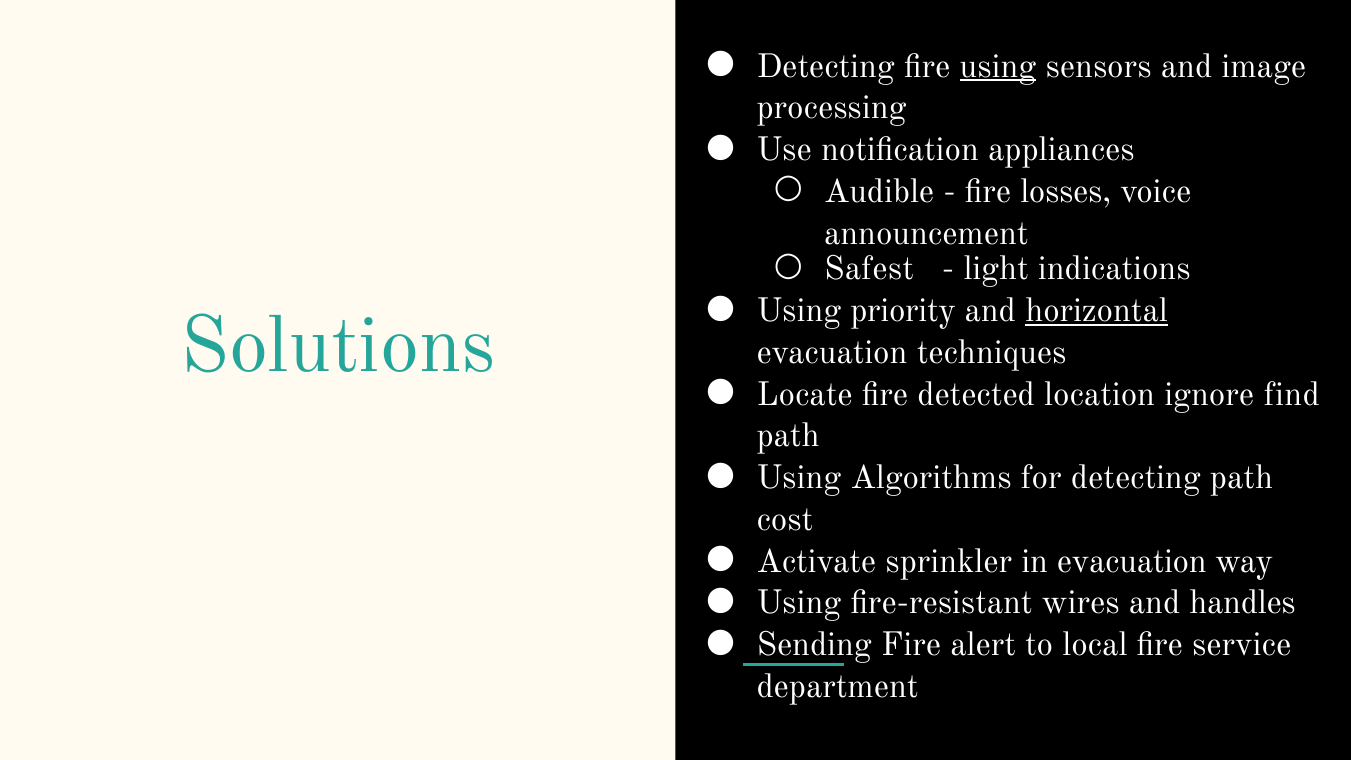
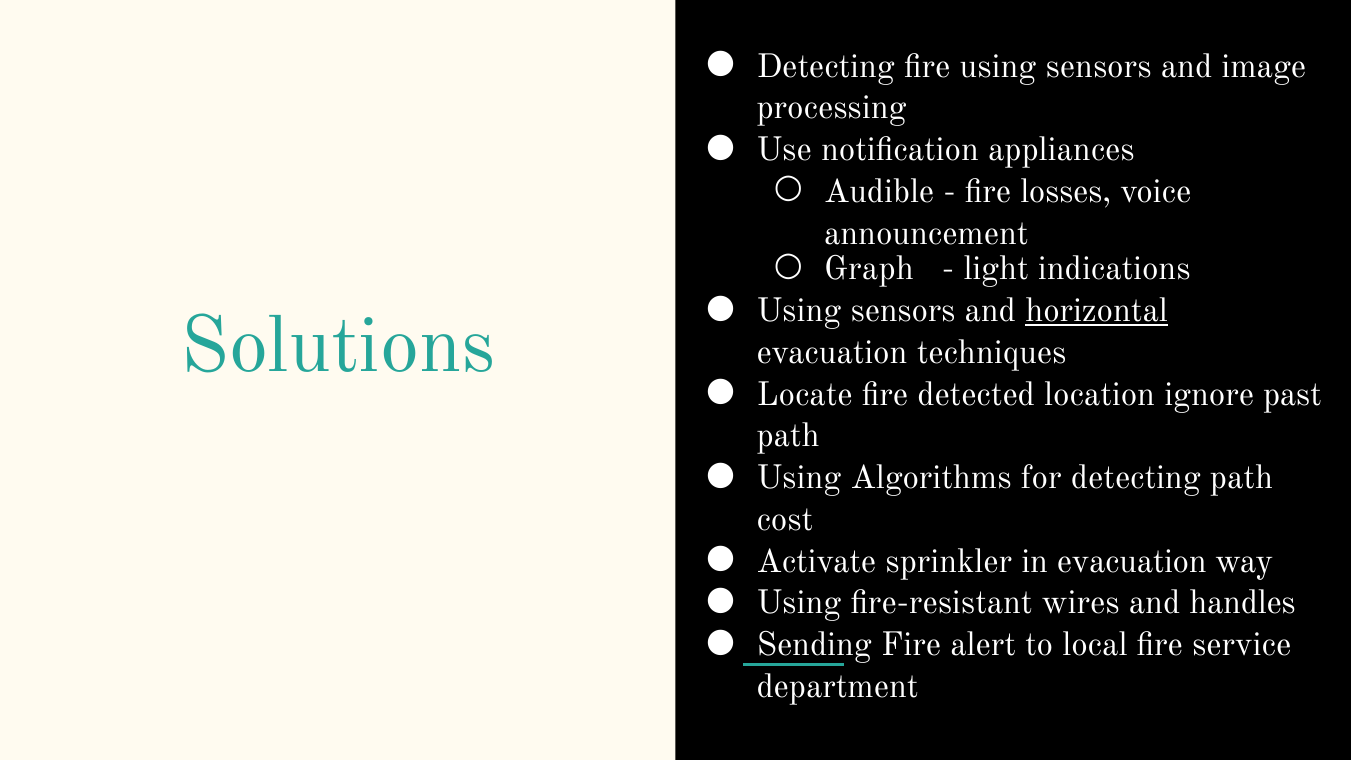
using underline: present -> none (998, 66)
Safest: Safest -> Graph (869, 269)
priority: priority -> sensors (903, 311)
find: find -> past (1292, 394)
